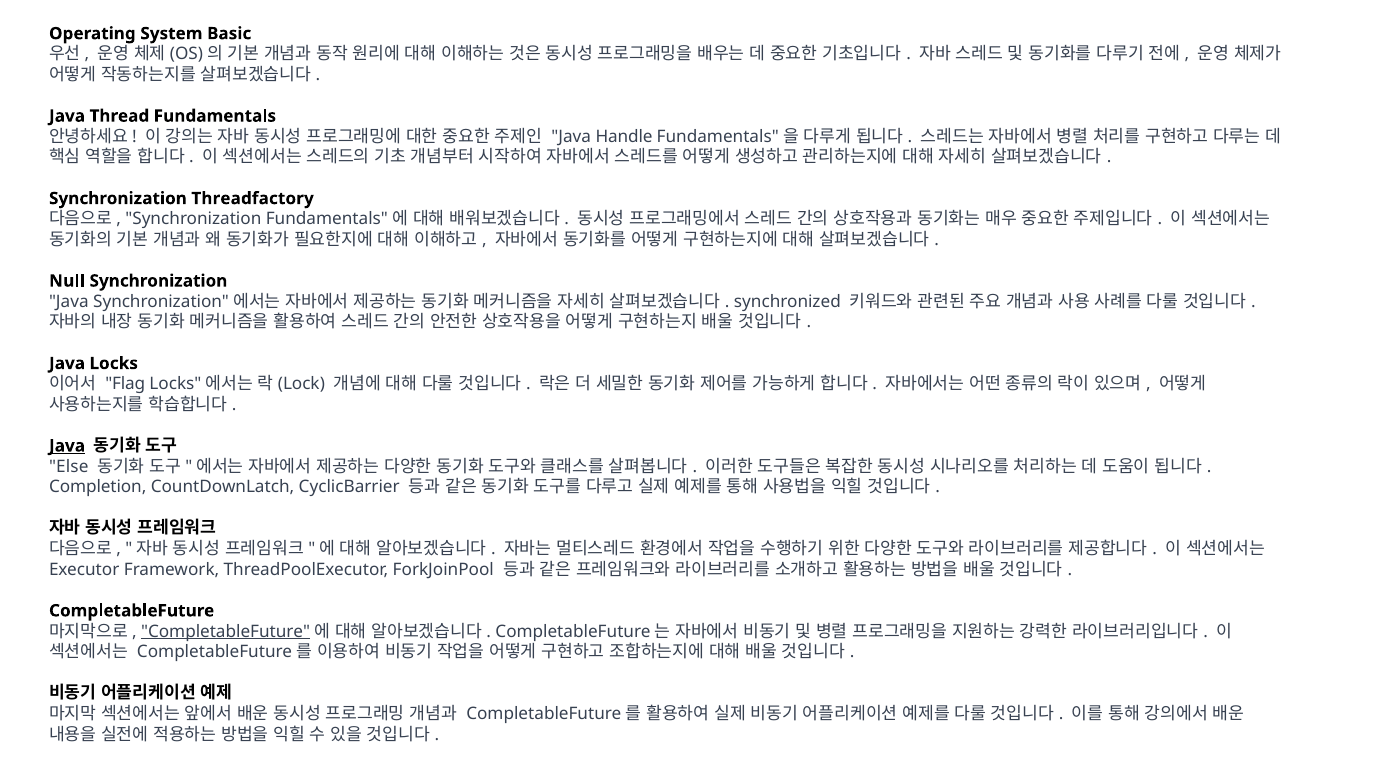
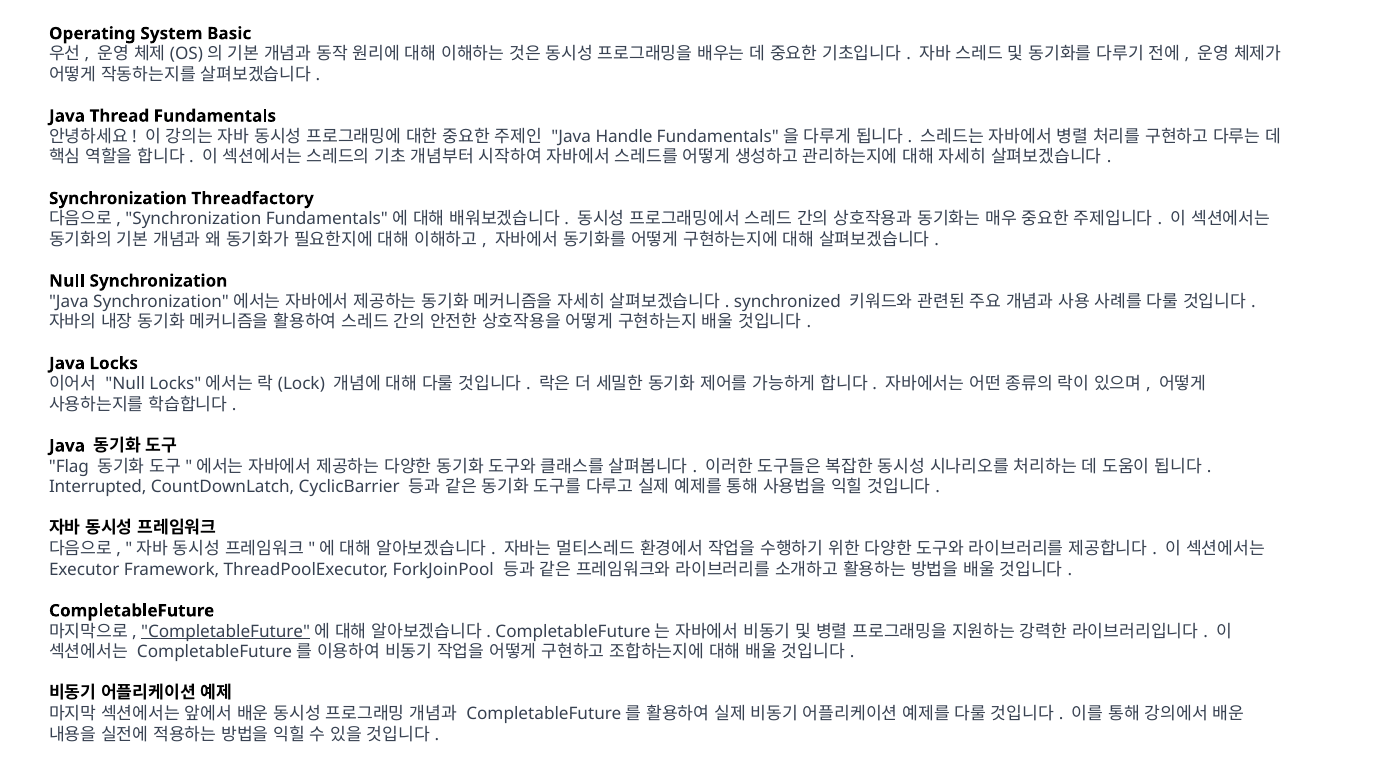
Flag: Flag -> Null (125, 384)
Java underline: present -> none (67, 446)
Else: Else -> Flag (69, 467)
Completion: Completion -> Interrupted (98, 487)
